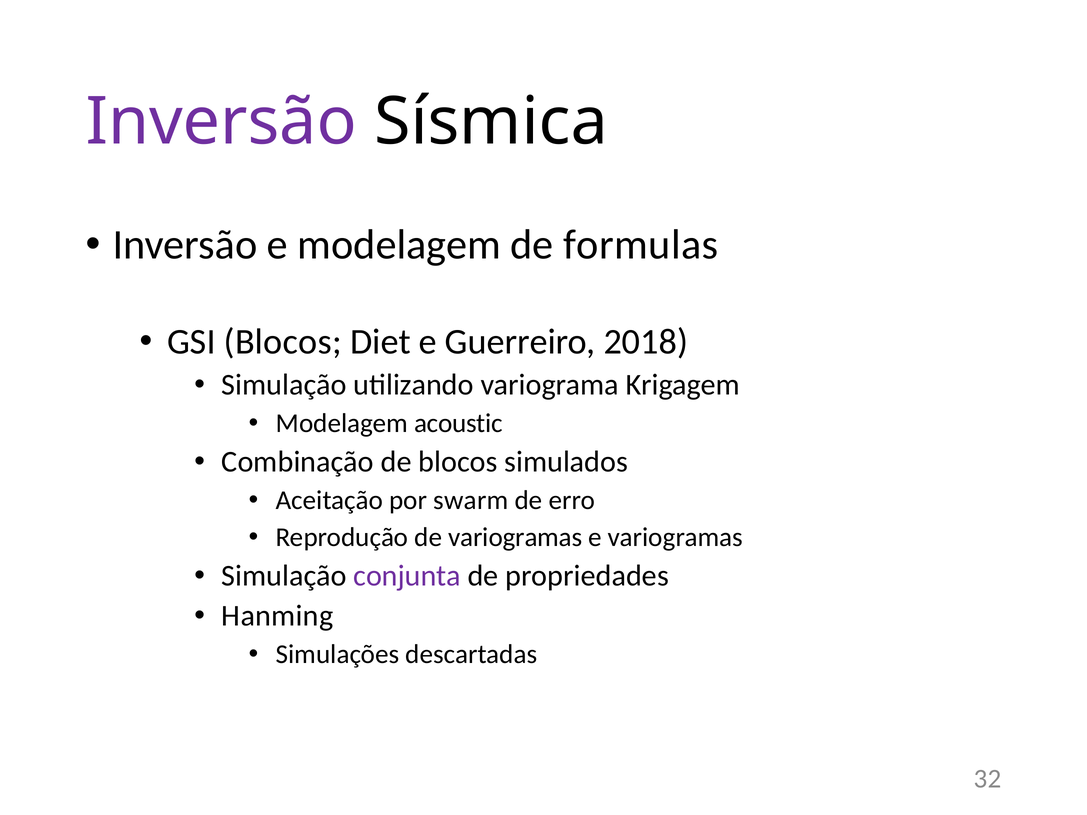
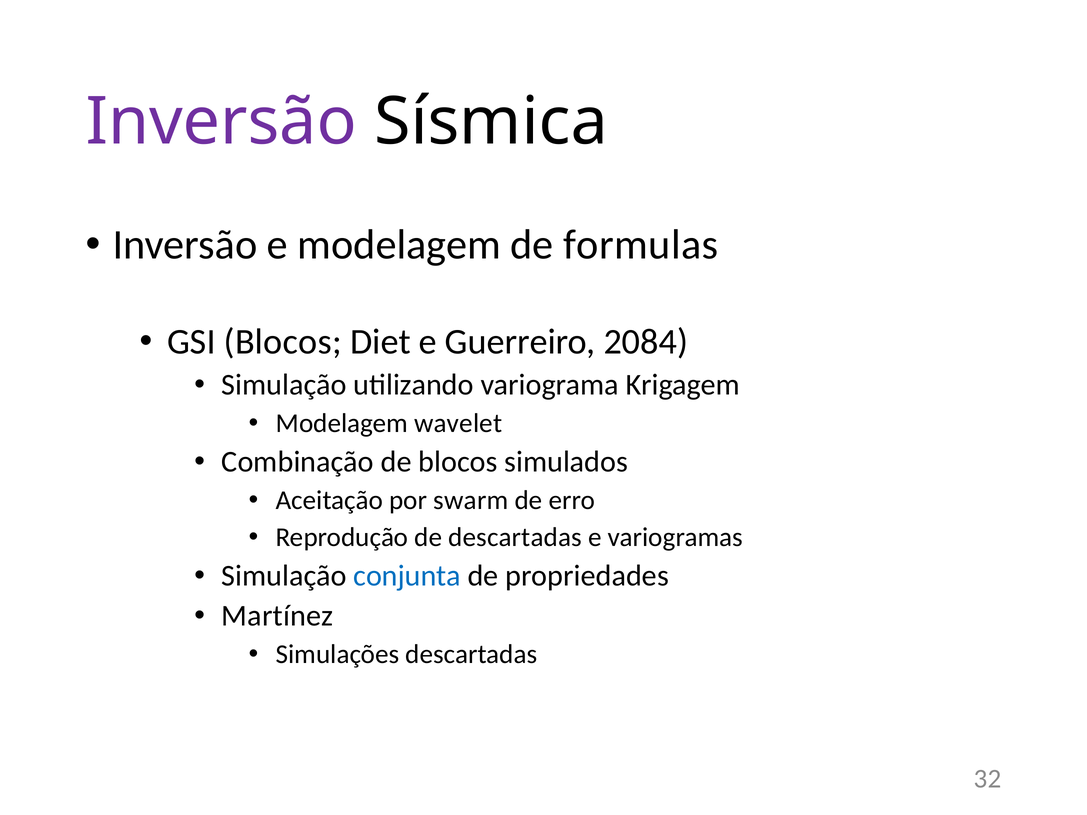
2018: 2018 -> 2084 (646, 342)
acoustic: acoustic -> wavelet (458, 424)
de variogramas: variogramas -> descartadas (515, 538)
conjunta colour: purple -> blue (407, 576)
Hanming: Hanming -> Martínez (277, 616)
